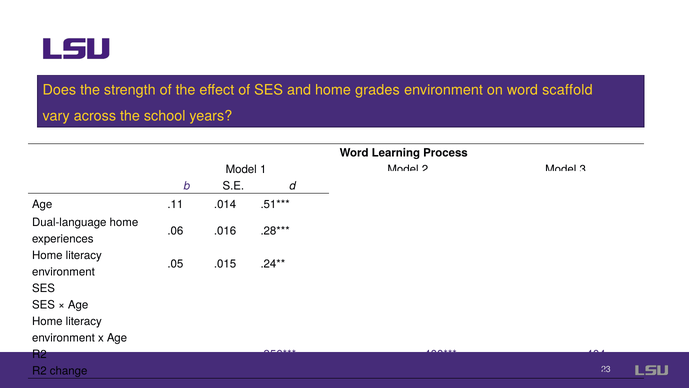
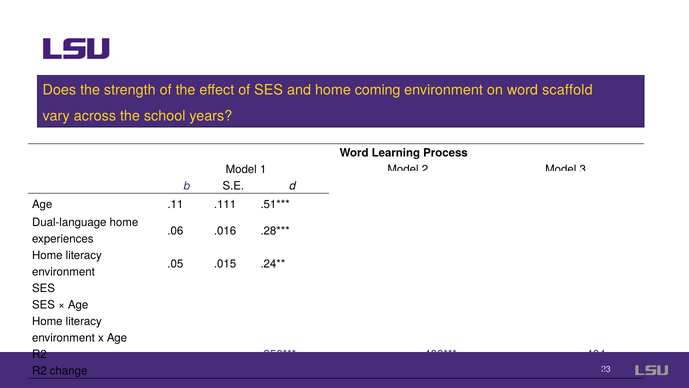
grades: grades -> coming (378, 90)
.014: .014 -> .111 (225, 204)
